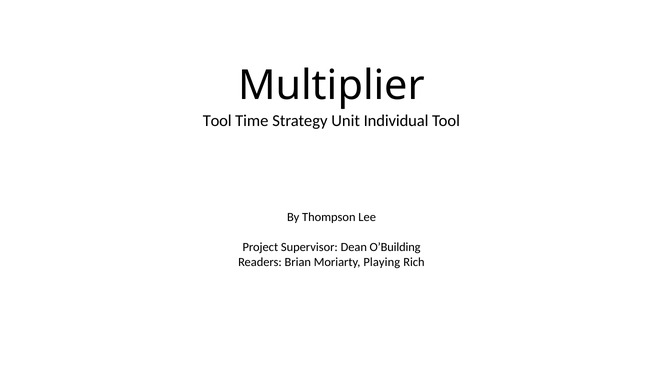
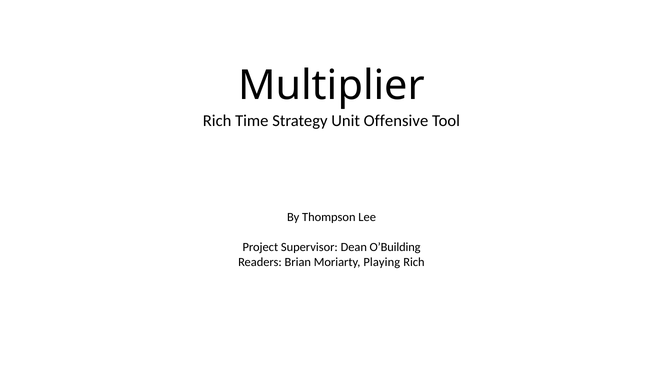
Tool: Tool -> Rich (217, 121)
Individual: Individual -> Offensive (396, 121)
